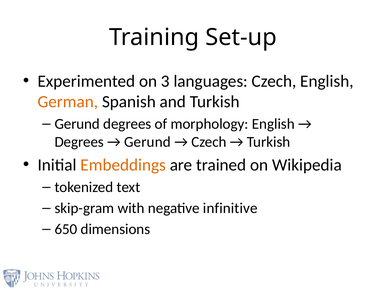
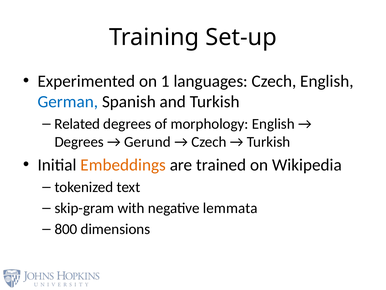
3: 3 -> 1 (165, 81)
German colour: orange -> blue (68, 102)
Gerund: Gerund -> Related (77, 124)
infinitive: infinitive -> lemmata (230, 208)
650: 650 -> 800 (66, 229)
